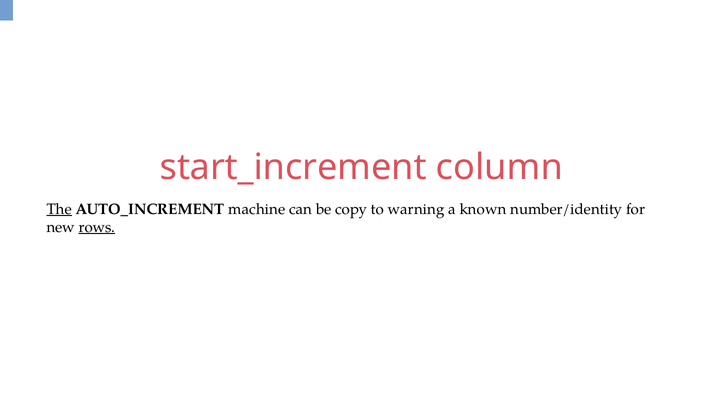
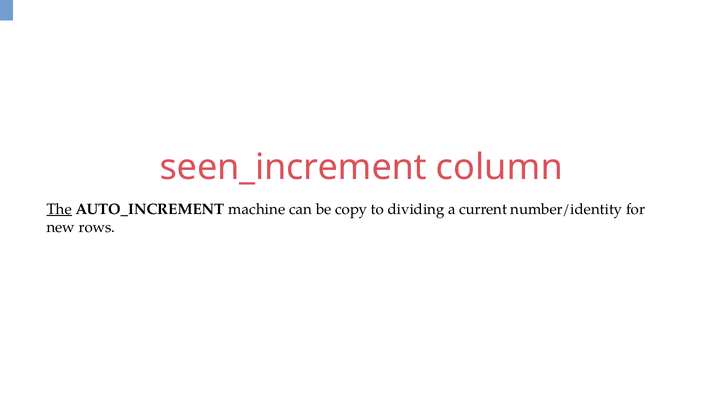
start_increment: start_increment -> seen_increment (293, 167)
warning: warning -> dividing (416, 209)
known: known -> current (483, 209)
rows underline: present -> none (97, 227)
